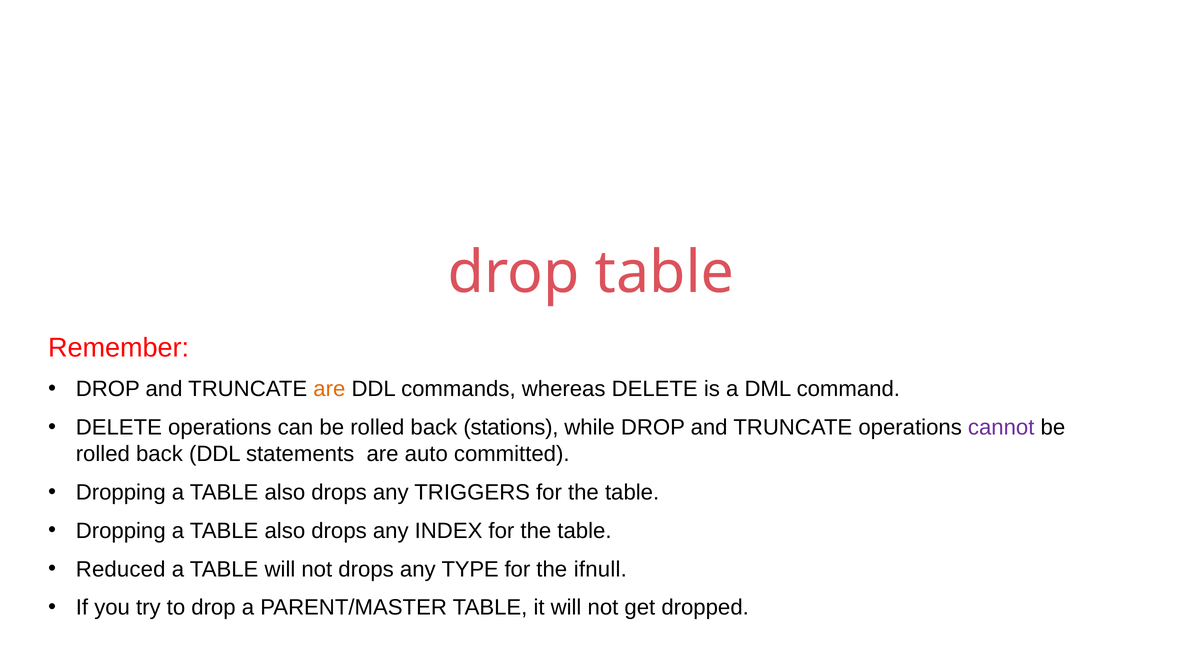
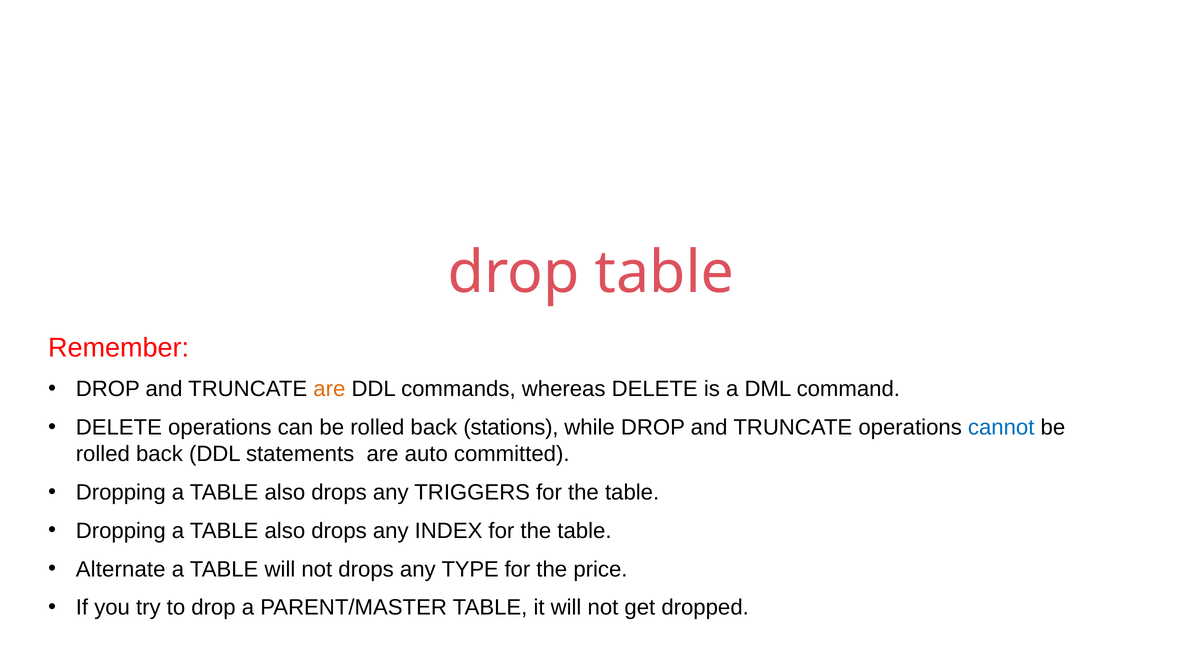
cannot colour: purple -> blue (1001, 427)
Reduced: Reduced -> Alternate (121, 569)
ifnull: ifnull -> price (600, 569)
